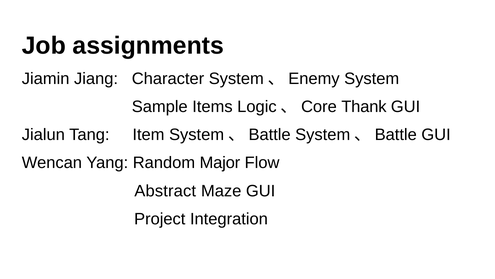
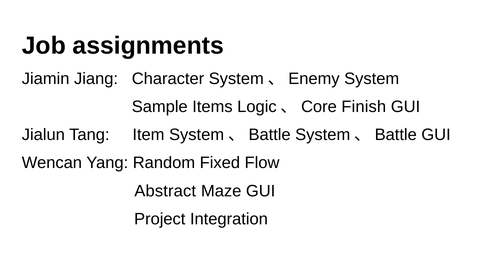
Thank: Thank -> Finish (364, 106)
Major: Major -> Fixed (220, 163)
